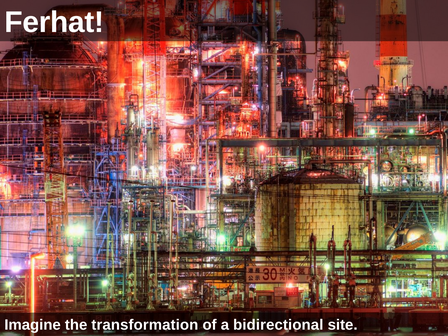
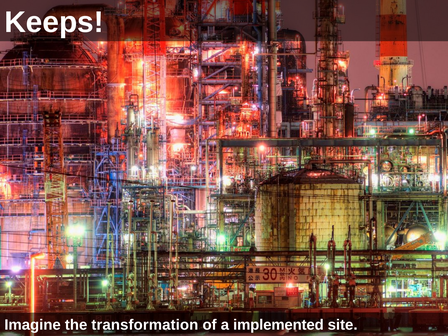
Ferhat: Ferhat -> Keeps (54, 22)
bidirectional: bidirectional -> implemented (278, 325)
